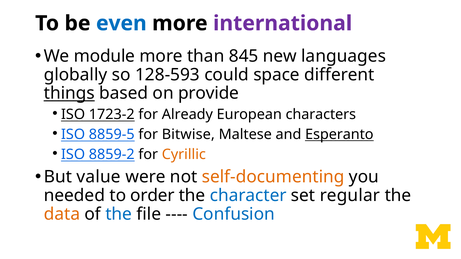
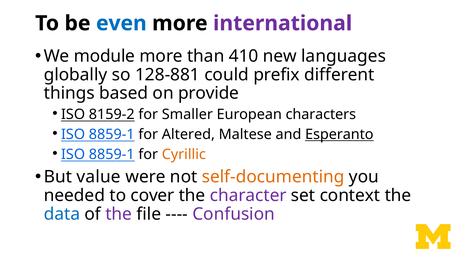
845: 845 -> 410 (244, 56)
128-593: 128-593 -> 128-881 (167, 75)
space: space -> prefix (277, 75)
things underline: present -> none (69, 93)
1723-2: 1723-2 -> 8159-2 (112, 115)
Already: Already -> Smaller (187, 115)
8859-5: 8859-5 -> 8859-1 (112, 135)
Bitwise: Bitwise -> Altered (188, 135)
8859-2: 8859-2 -> 8859-1 (112, 155)
order: order -> cover (152, 196)
character colour: blue -> purple (248, 196)
regular: regular -> context (350, 196)
data colour: orange -> blue (62, 214)
the colour: blue -> purple (119, 214)
Confusion colour: blue -> purple (234, 214)
